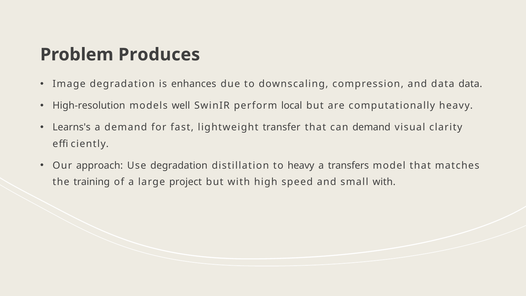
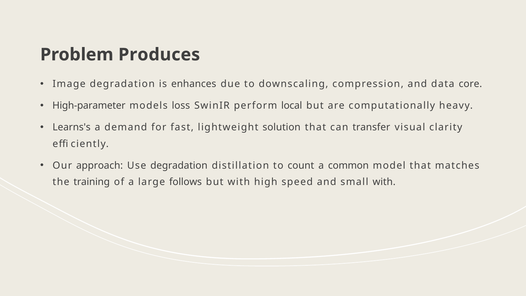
data data: data -> core (470, 84)
High-resolution: High-resolution -> High-parameter (89, 106)
well: well -> loss (181, 106)
transfer: transfer -> solution (282, 127)
can demand: demand -> transfer (371, 127)
to heavy: heavy -> count (301, 165)
transfers: transfers -> common (348, 165)
project: project -> follows (186, 182)
